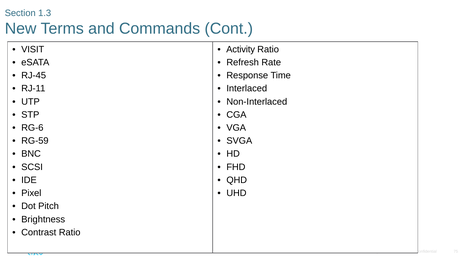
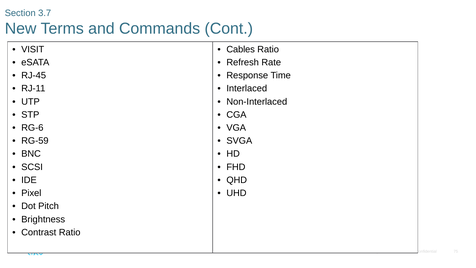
1.3: 1.3 -> 3.7 (45, 13)
Activity: Activity -> Cables (241, 49)
